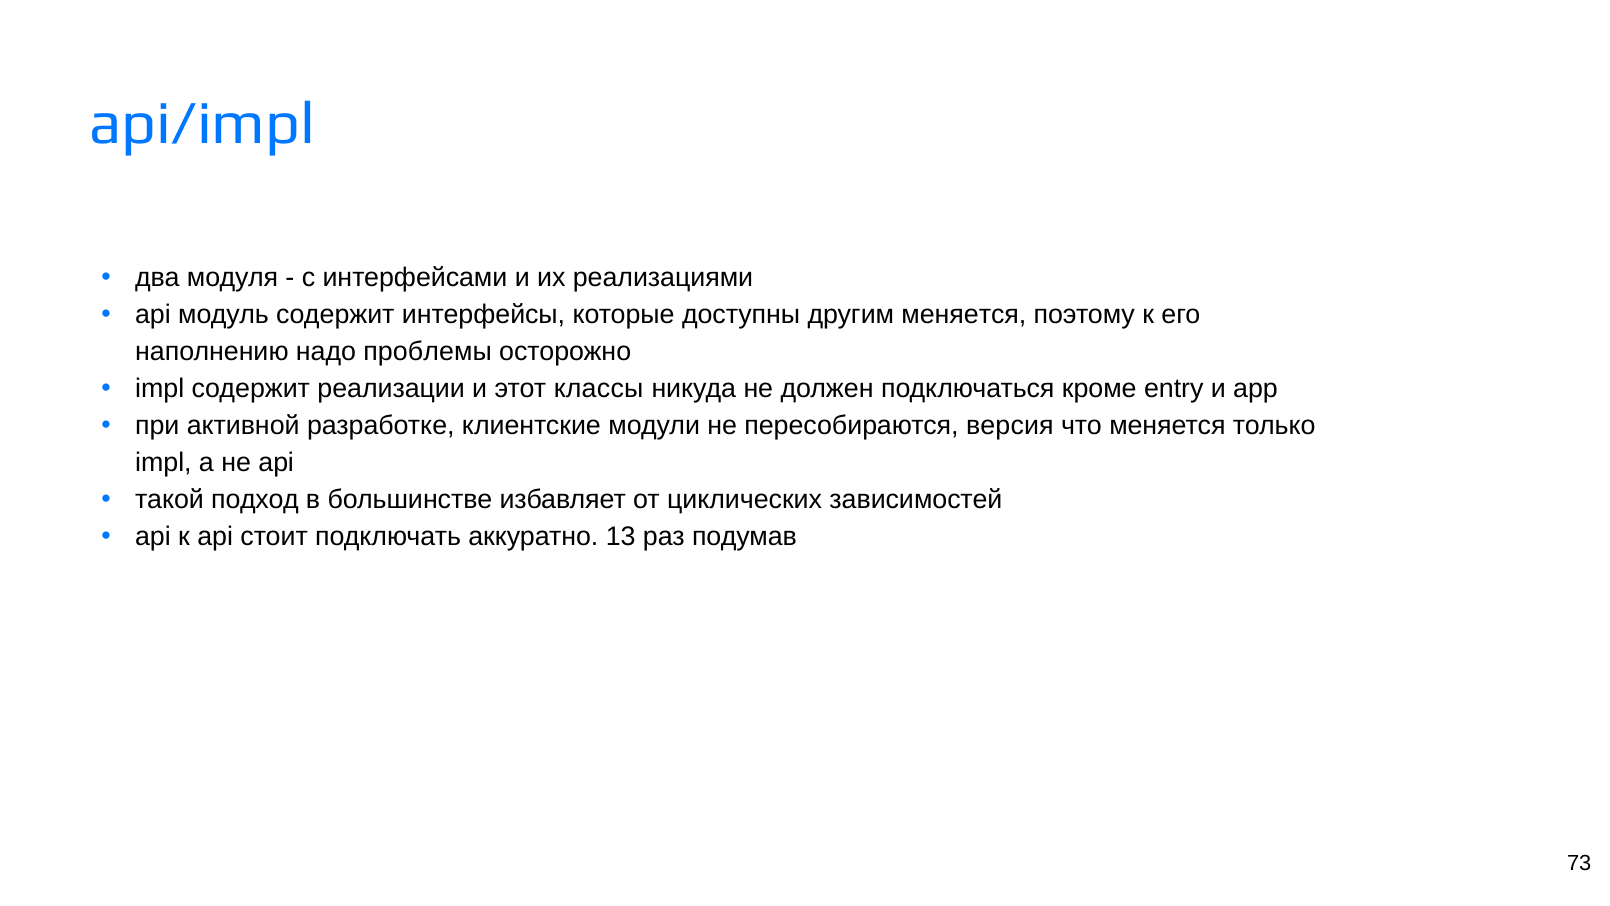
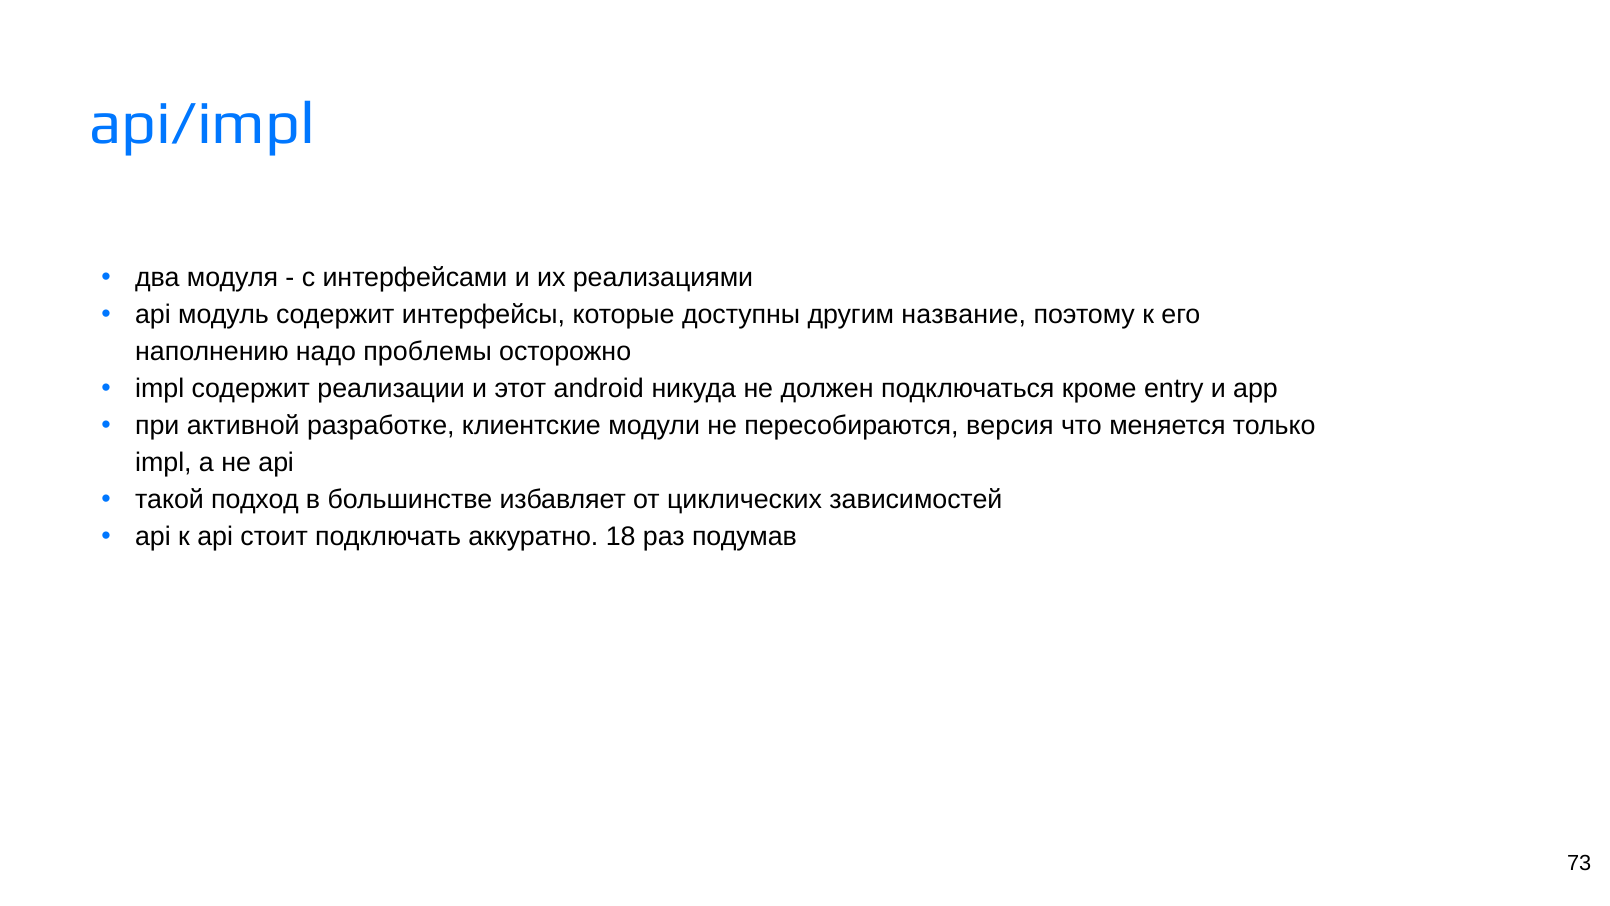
другим меняется: меняется -> название (964, 315)
классы: классы -> android (599, 389)
13: 13 -> 18 (621, 537)
